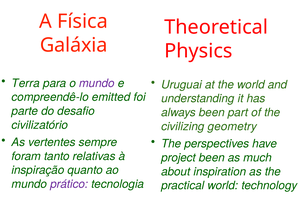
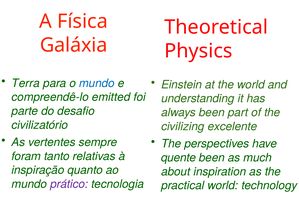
mundo colour: purple -> blue (97, 83)
Uruguai: Uruguai -> Einstein (182, 85)
geometry: geometry -> excelente (232, 127)
project: project -> quente (179, 158)
